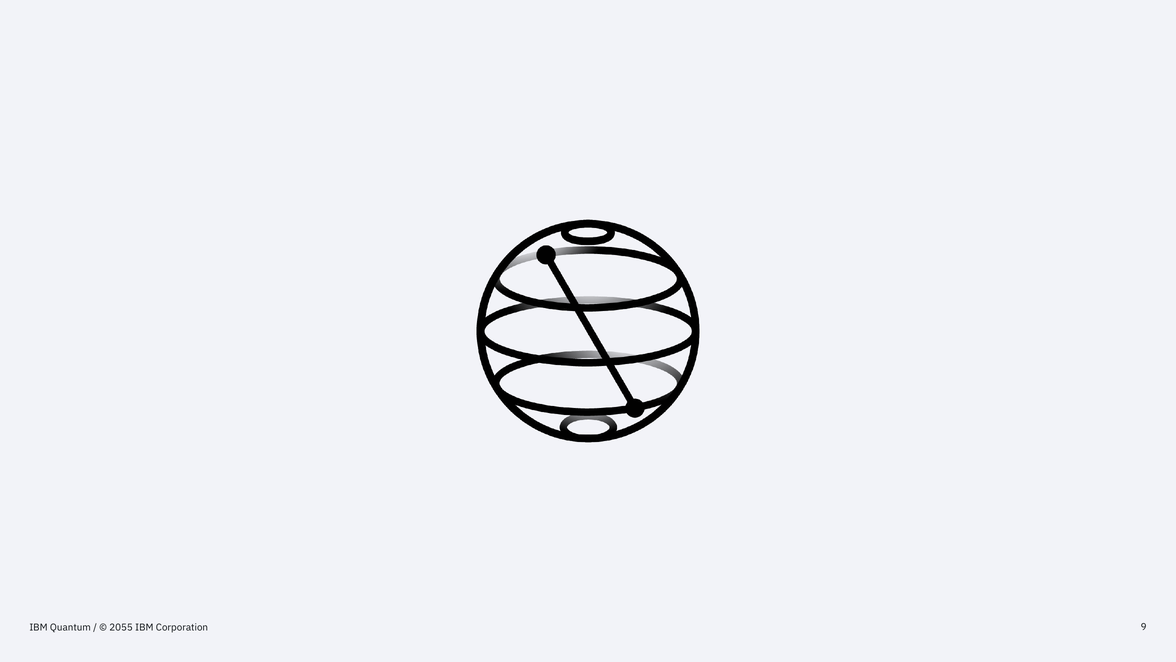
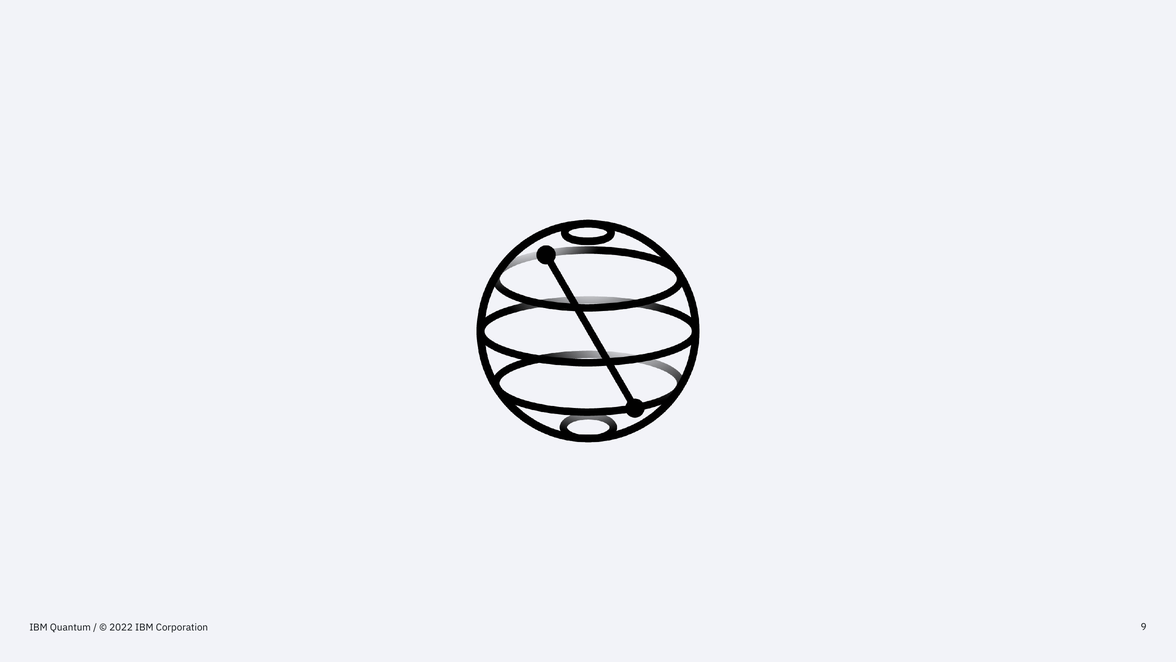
2055: 2055 -> 2022 (121, 627)
